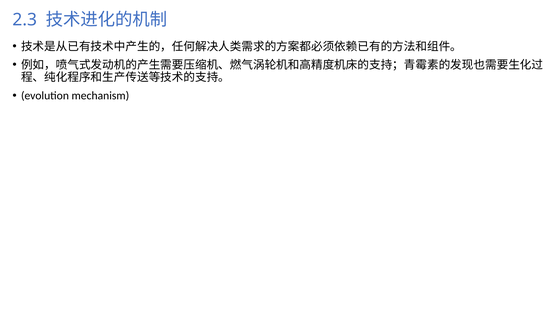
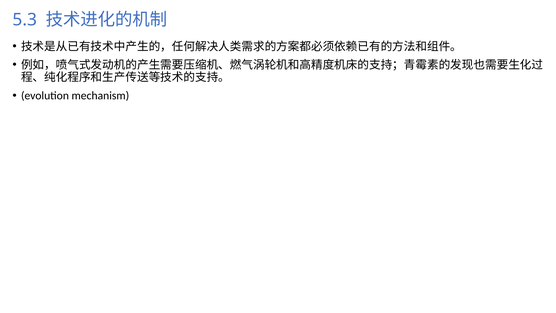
2.3: 2.3 -> 5.3 (25, 20)
